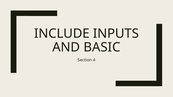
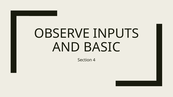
INCLUDE: INCLUDE -> OBSERVE (62, 34)
